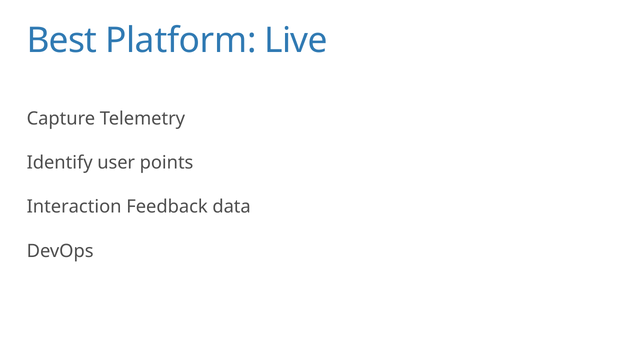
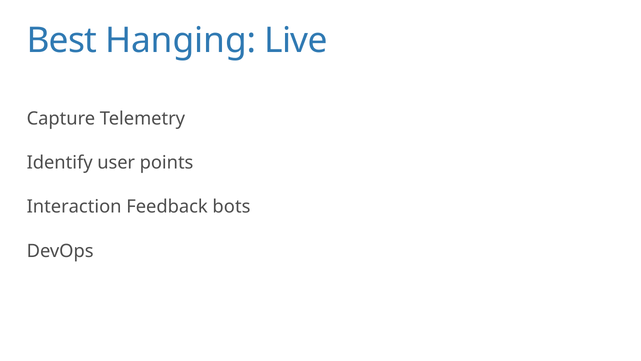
Platform: Platform -> Hanging (181, 40)
data: data -> bots (231, 207)
